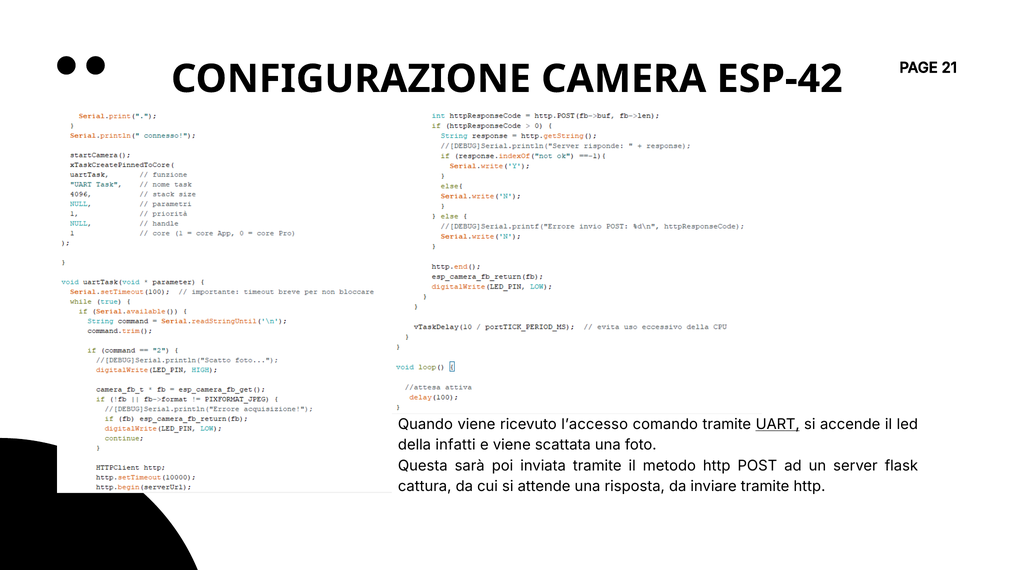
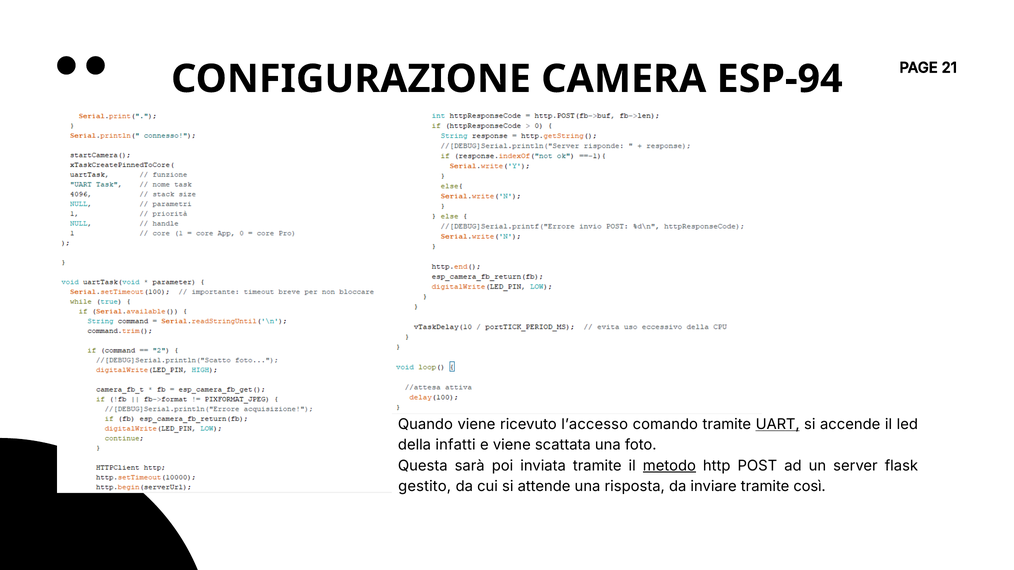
ESP-42: ESP-42 -> ESP-94 (780, 79)
metodo underline: none -> present (669, 466)
cattura: cattura -> gestito (425, 487)
tramite http: http -> così (810, 487)
